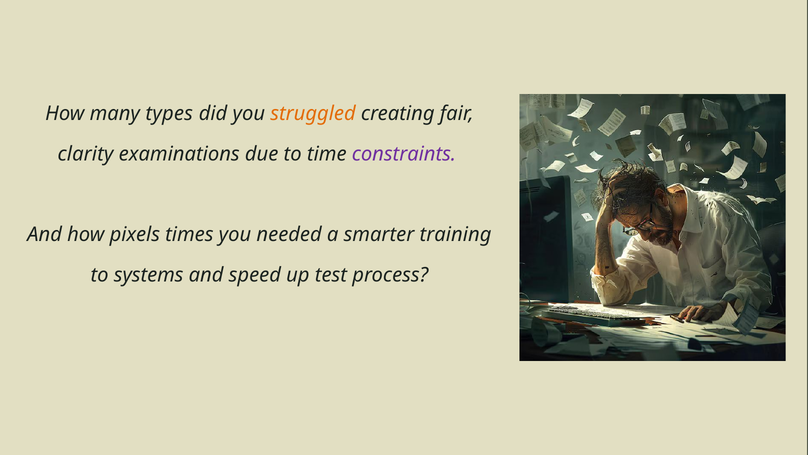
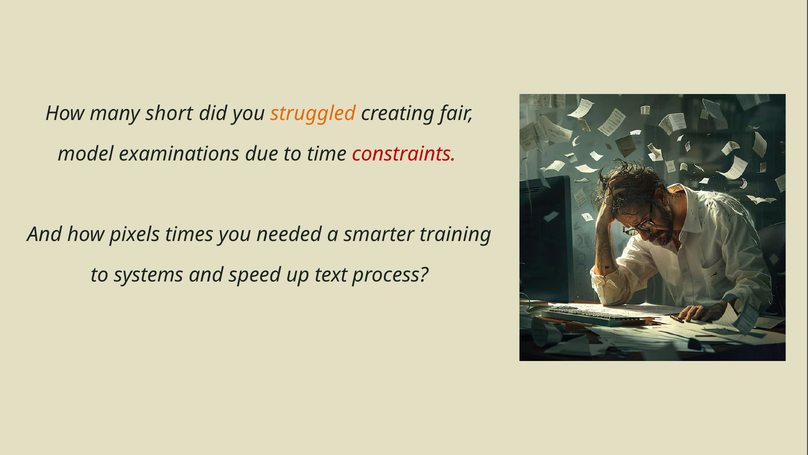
types: types -> short (169, 113)
clarity: clarity -> model (86, 154)
constraints colour: purple -> red (404, 154)
test: test -> text (331, 275)
